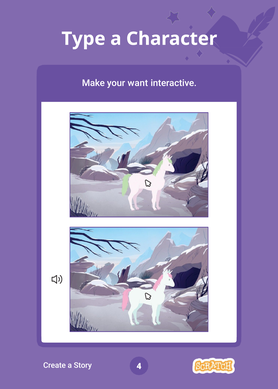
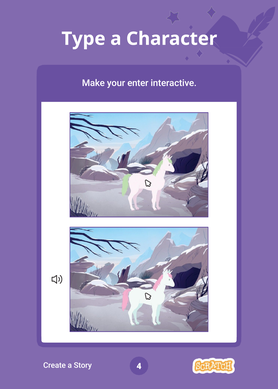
want: want -> enter (138, 83)
